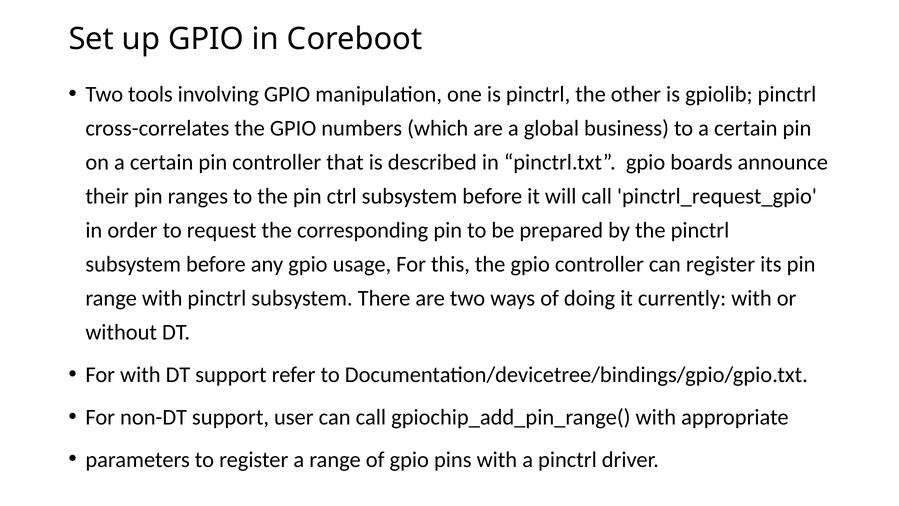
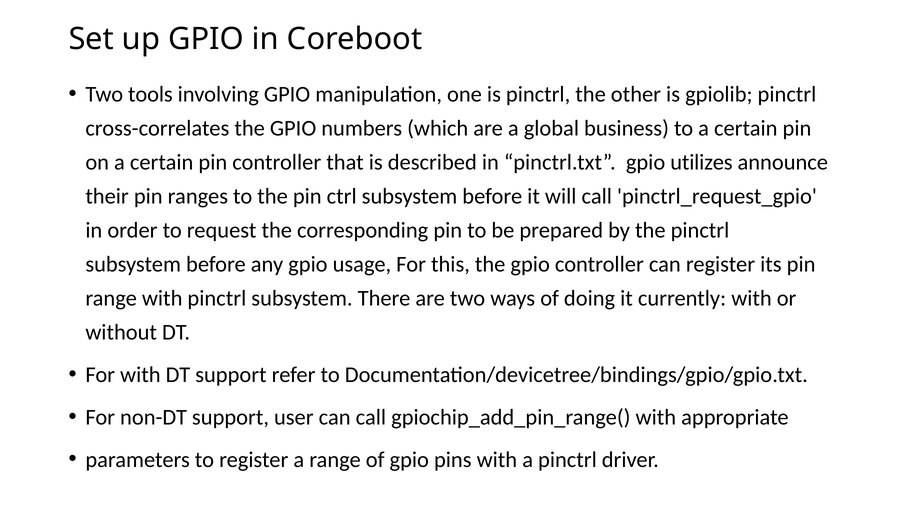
boards: boards -> utilizes (701, 162)
